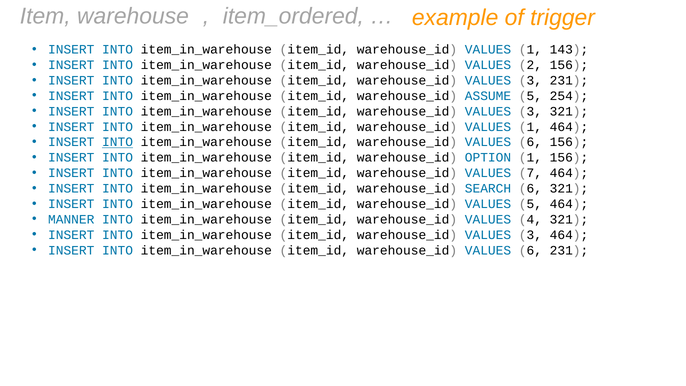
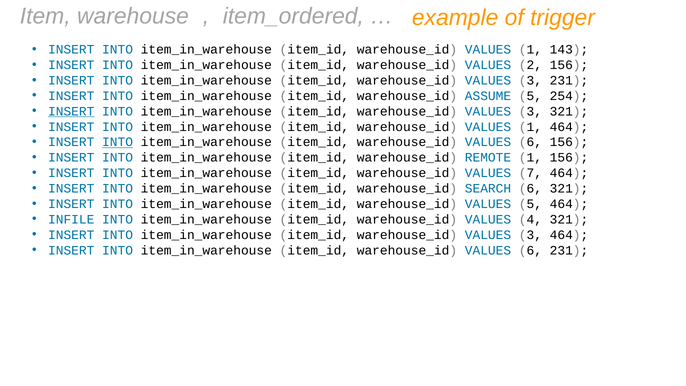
INSERT underline: none -> present (71, 111)
OPTION: OPTION -> REMOTE (488, 158)
MANNER: MANNER -> INFILE (71, 219)
